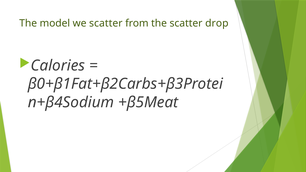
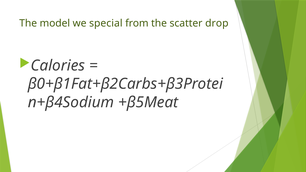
we scatter: scatter -> special (106, 23)
